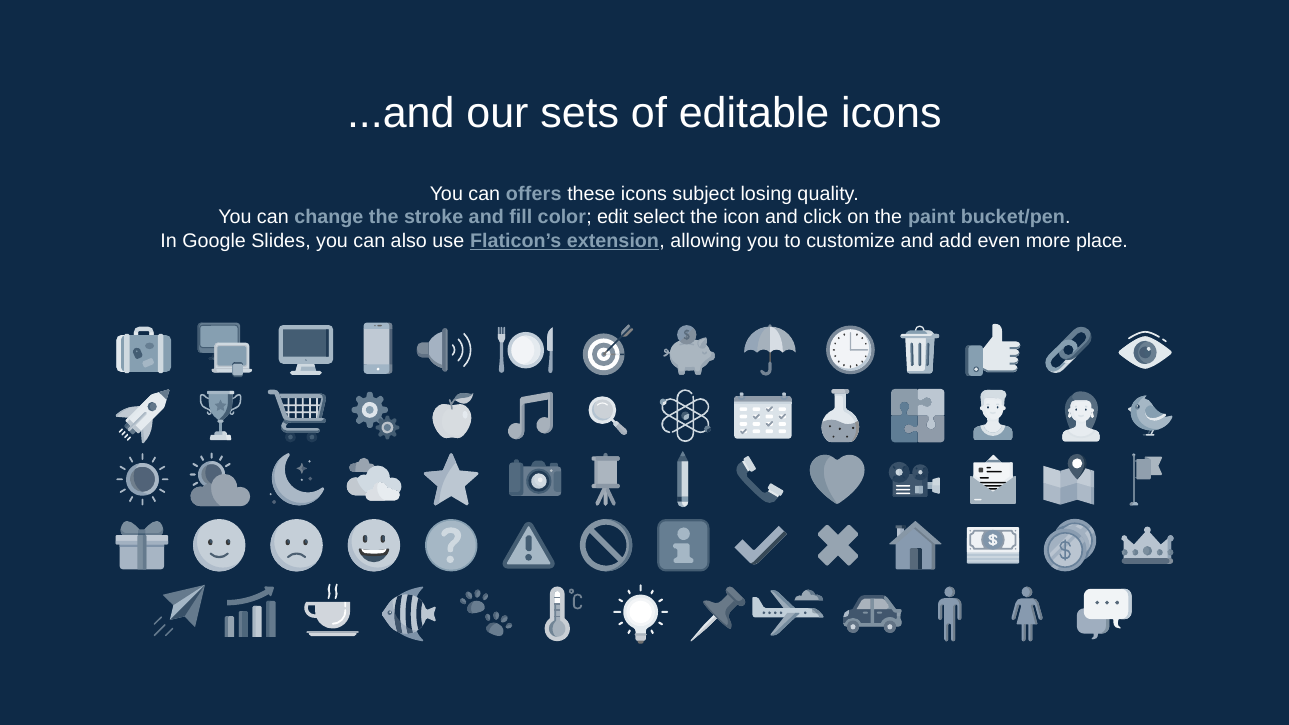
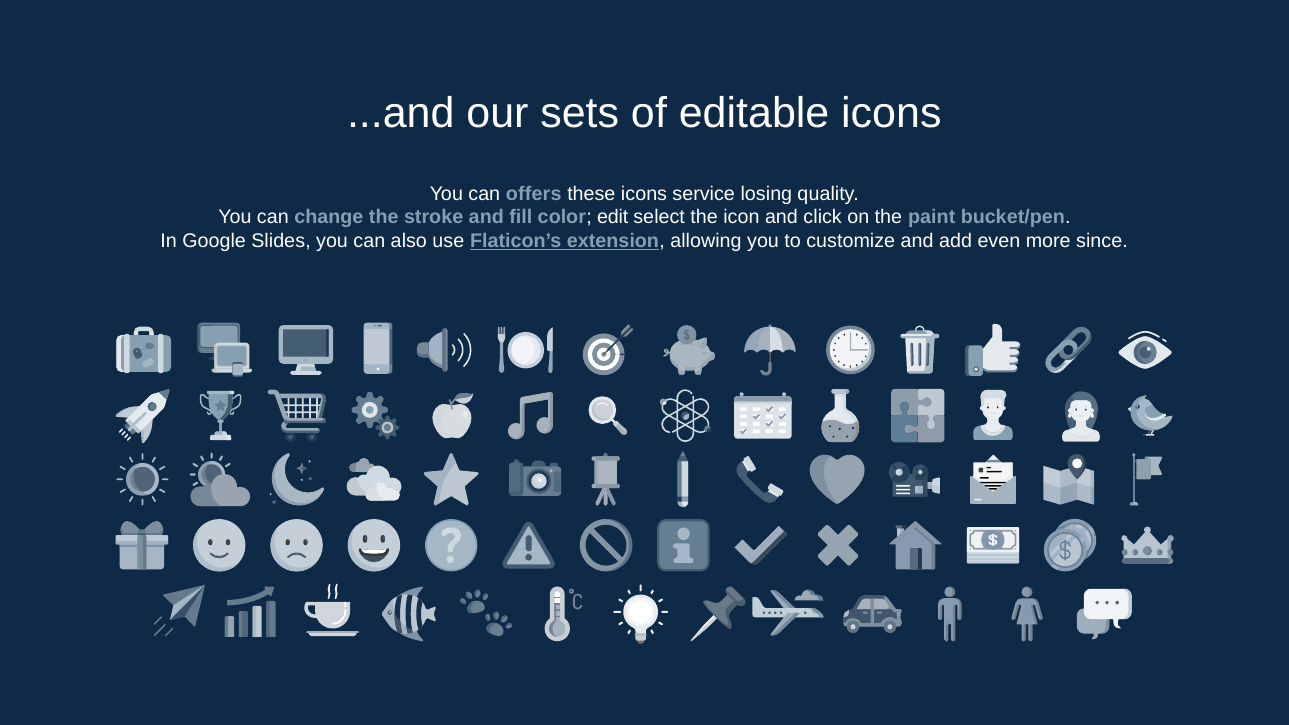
subject: subject -> service (704, 194)
place: place -> since (1102, 241)
